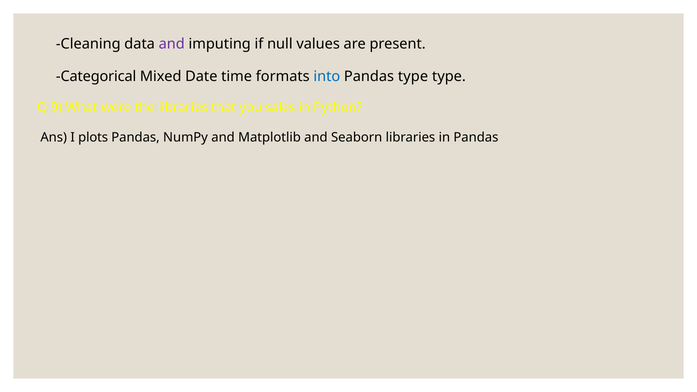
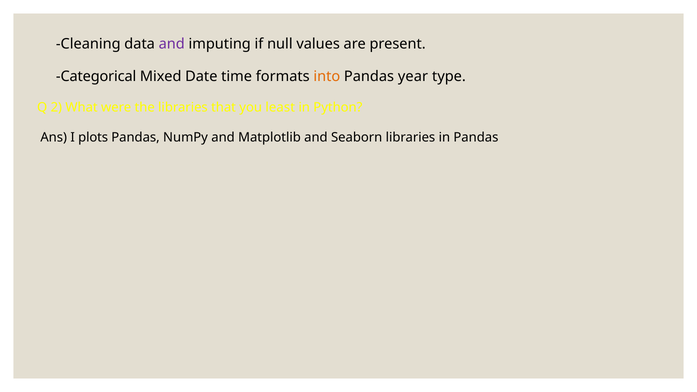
into colour: blue -> orange (327, 77)
Pandas type: type -> year (413, 77)
9: 9 -> 2 (56, 107)
sales: sales -> least (280, 107)
